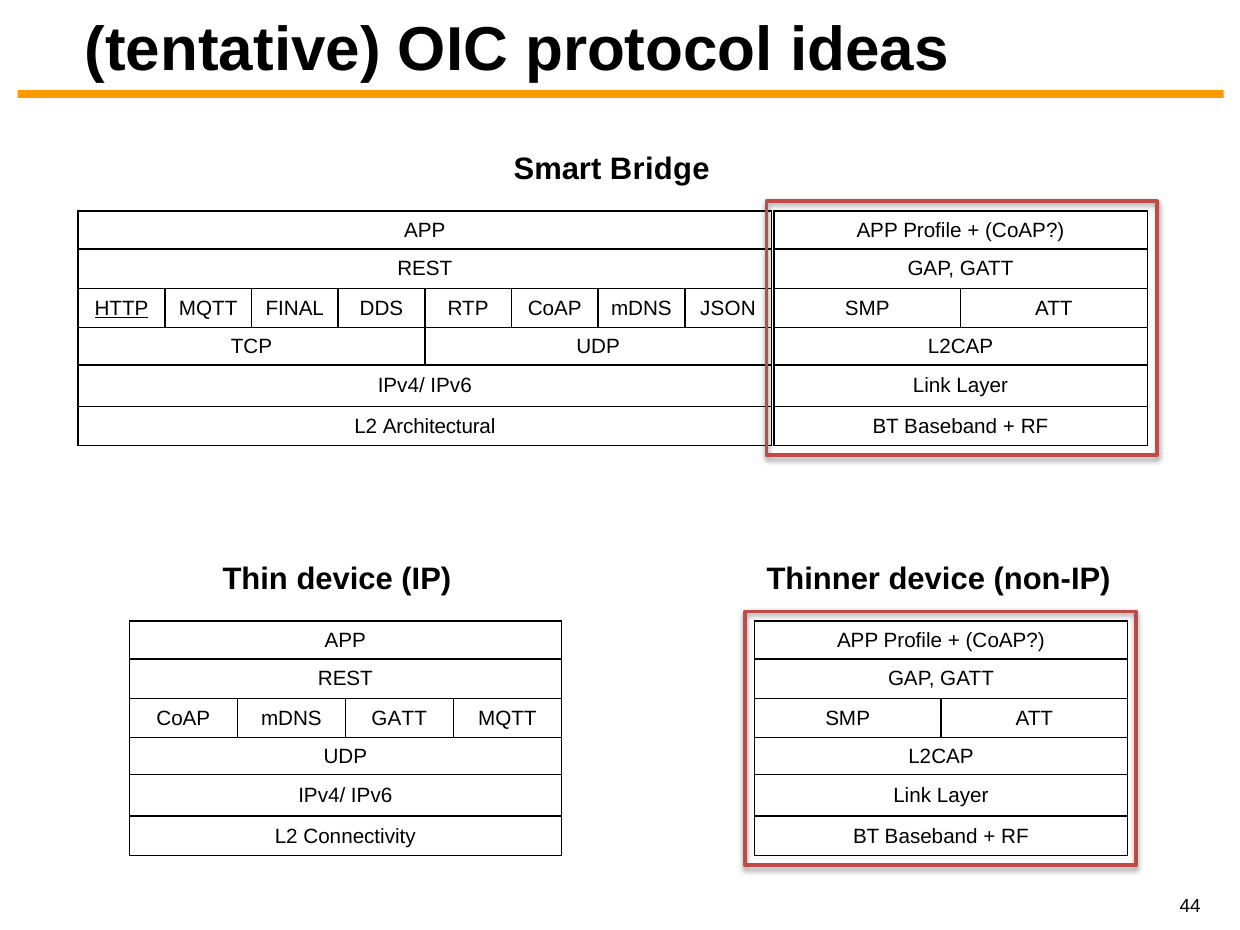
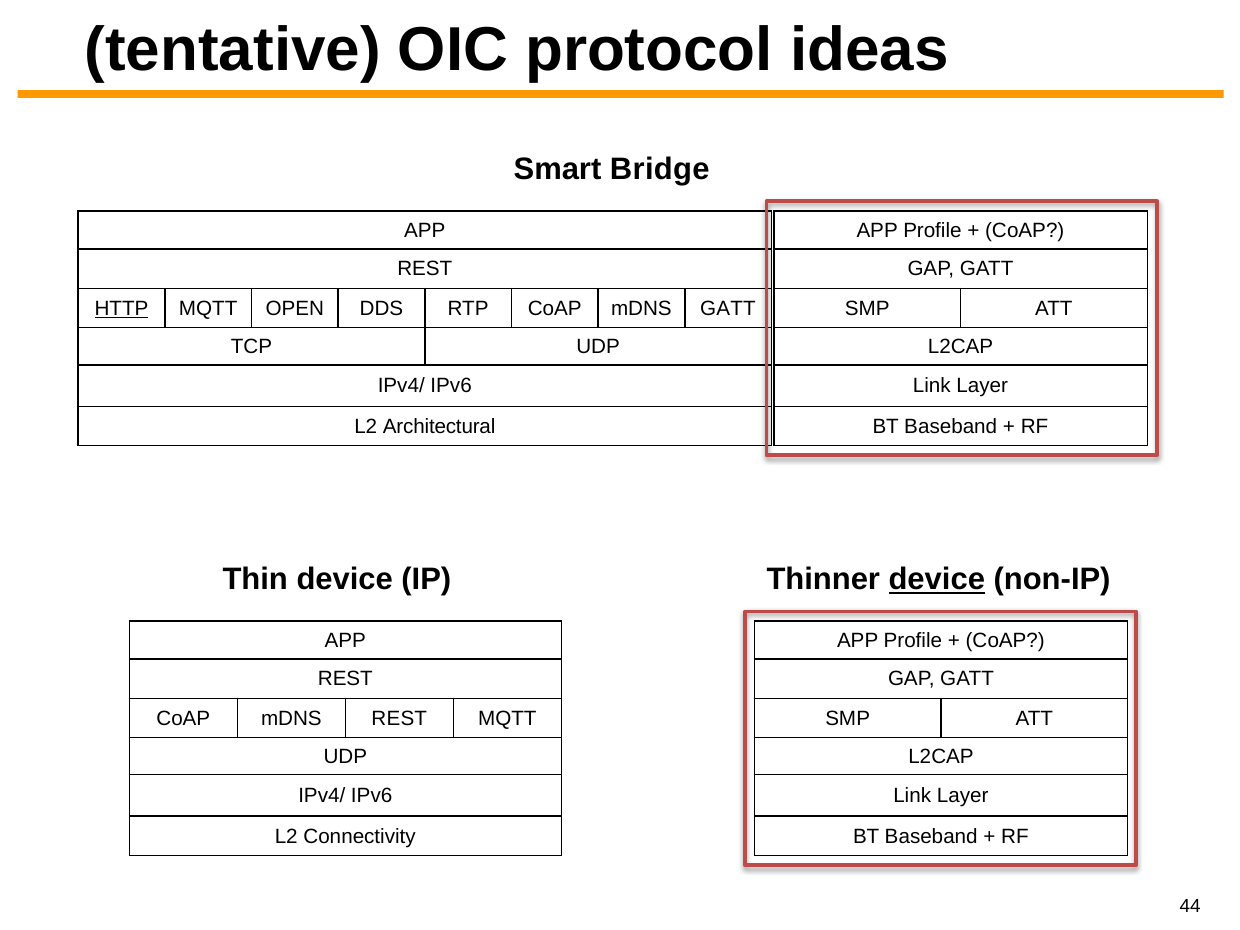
FINAL: FINAL -> OPEN (295, 308)
mDNS JSON: JSON -> GATT (728, 308)
device underline: none -> present (937, 580)
mDNS GATT: GATT -> REST (399, 718)
